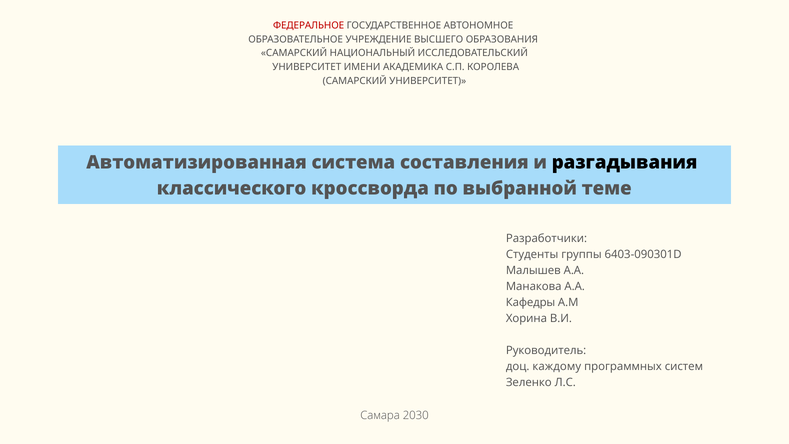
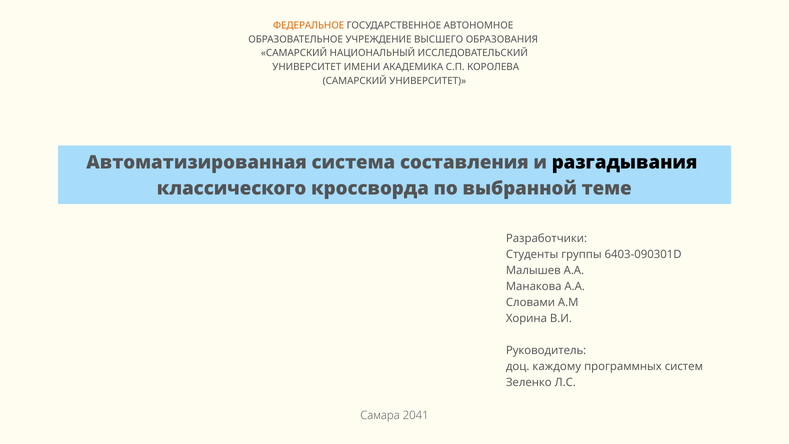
ФЕДЕРАЛЬНОЕ colour: red -> orange (309, 25)
Кафедры: Кафедры -> Словами (530, 302)
2030: 2030 -> 2041 (416, 415)
